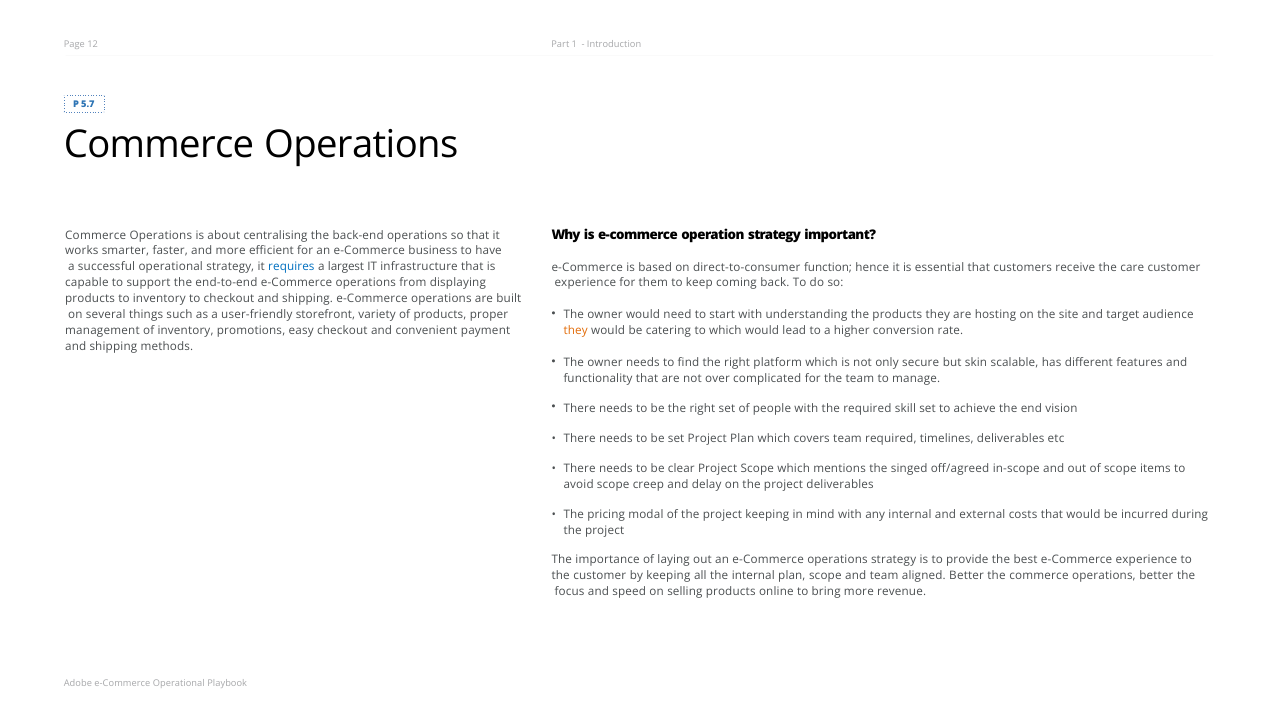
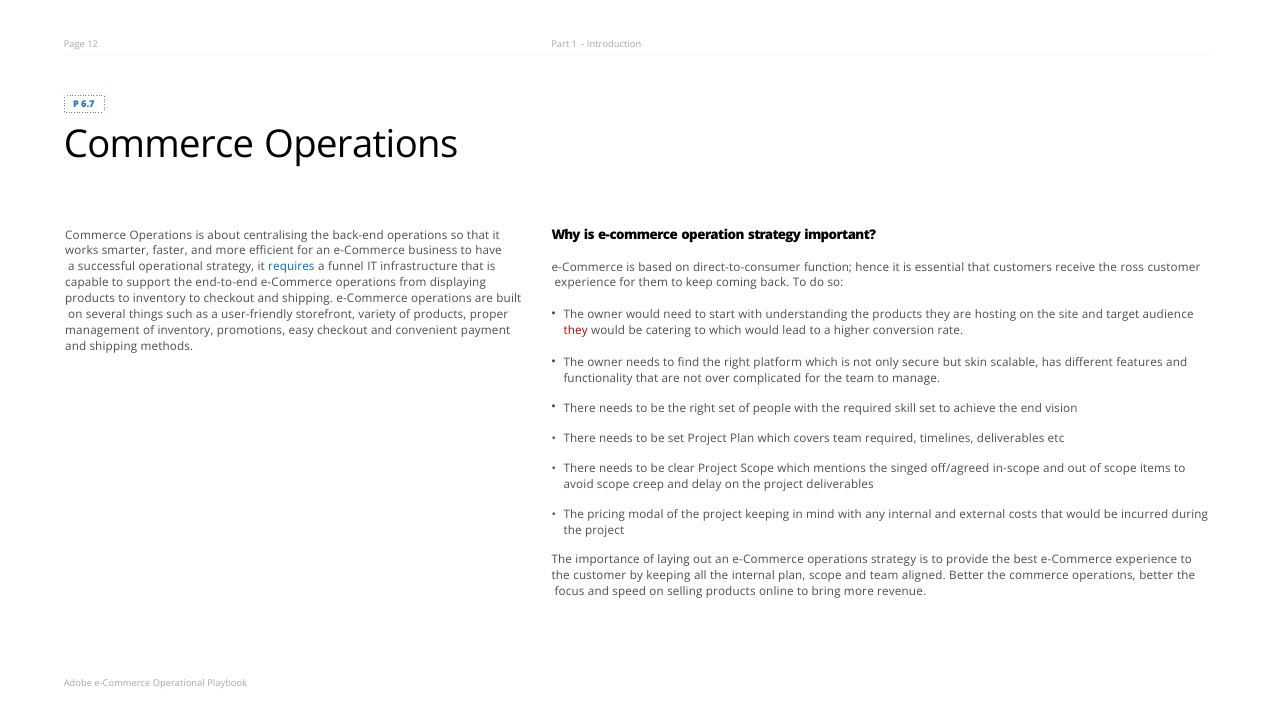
5.7: 5.7 -> 6.7 (88, 104)
largest: largest -> funnel (346, 267)
care: care -> ross (1132, 267)
they colour: orange -> red (576, 331)
